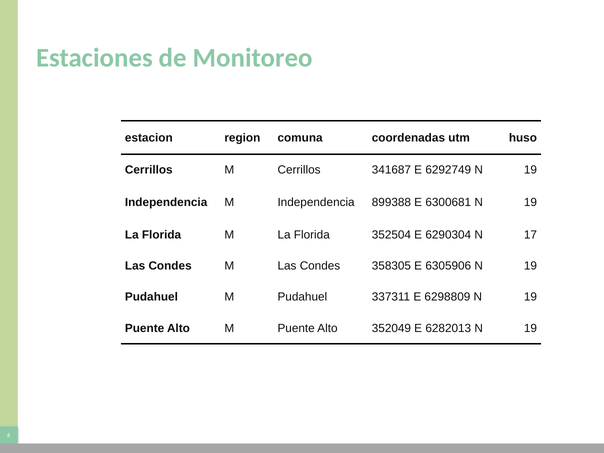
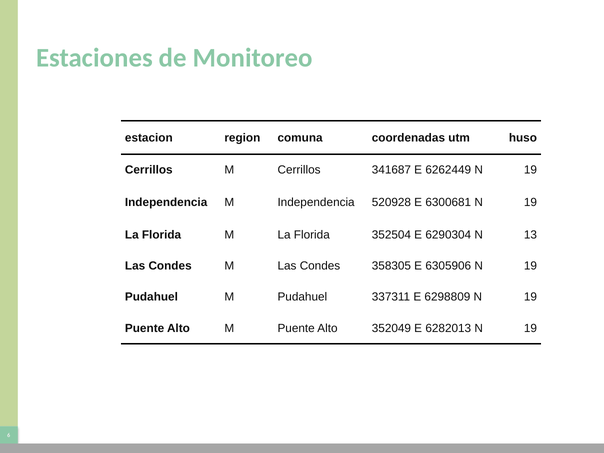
6292749: 6292749 -> 6262449 (448, 170)
899388: 899388 -> 520928 (391, 202)
17: 17 -> 13 (530, 235)
